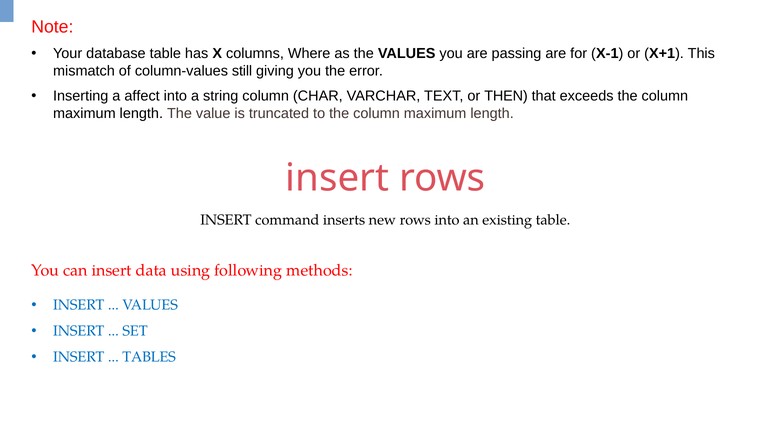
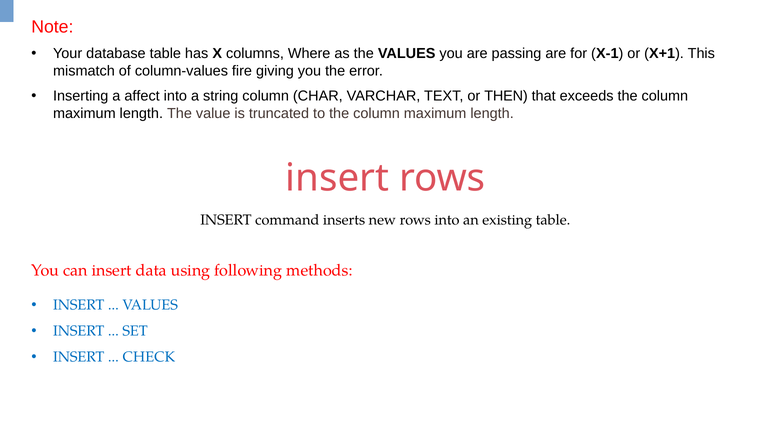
still: still -> fire (242, 71)
TABLES: TABLES -> CHECK (149, 357)
